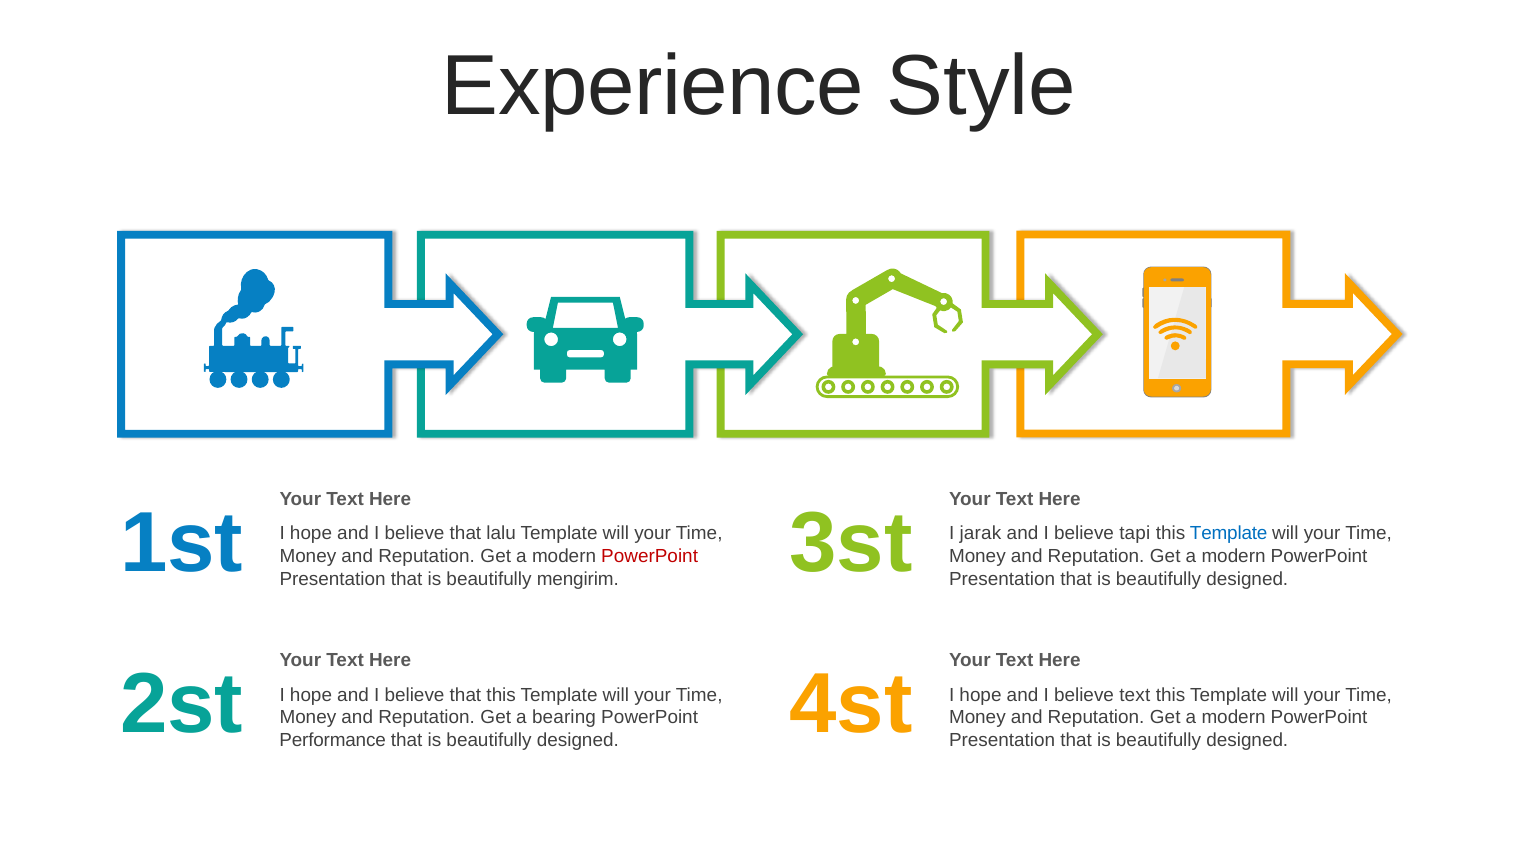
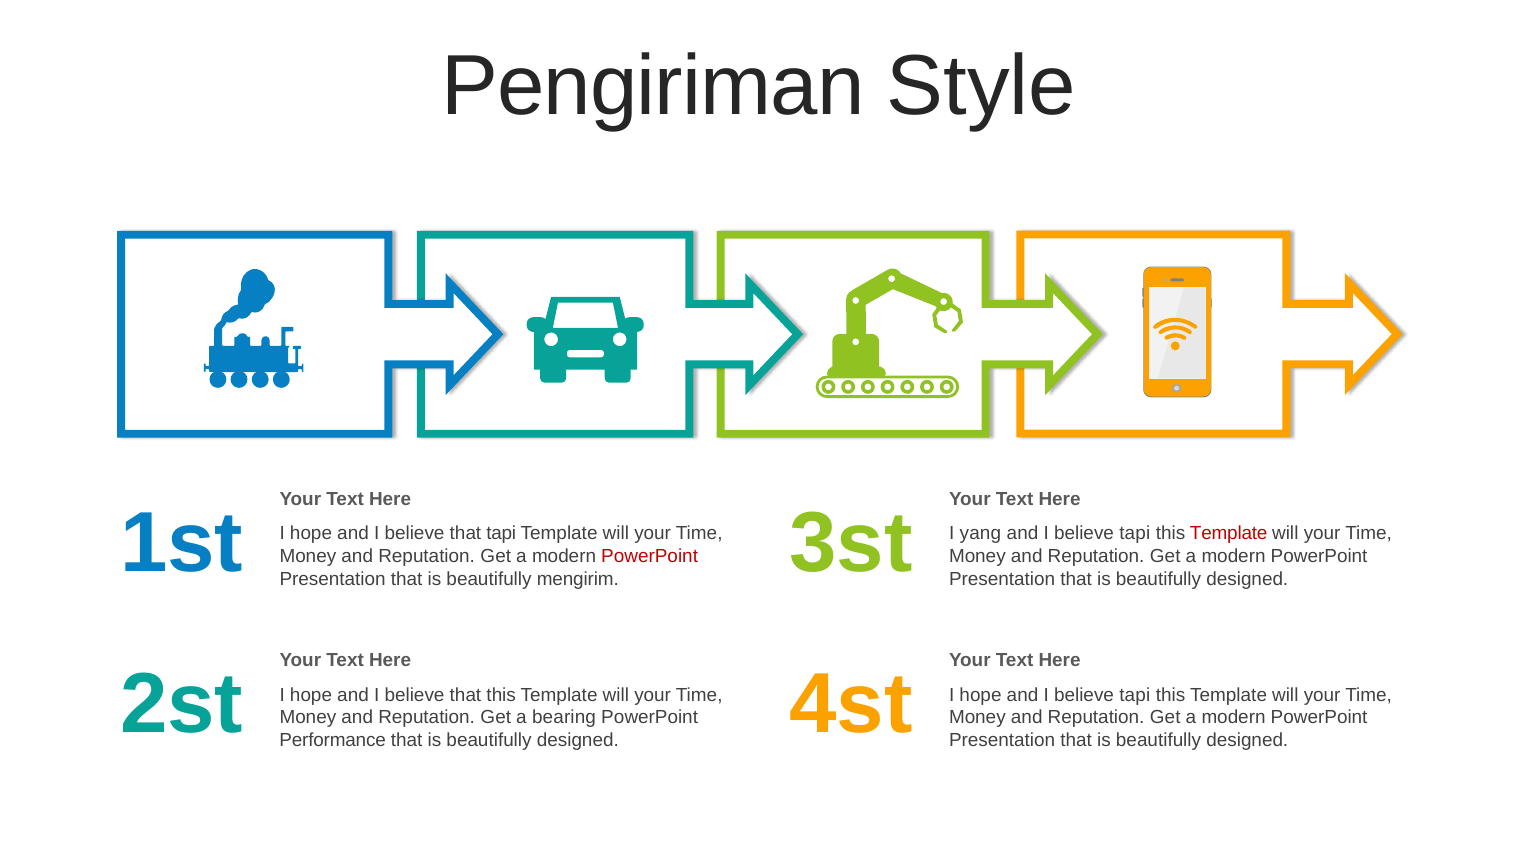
Experience: Experience -> Pengiriman (653, 87)
that lalu: lalu -> tapi (501, 534)
jarak: jarak -> yang (980, 534)
Template colour: blue -> red (1229, 534)
text: text -> tapi (1135, 695)
